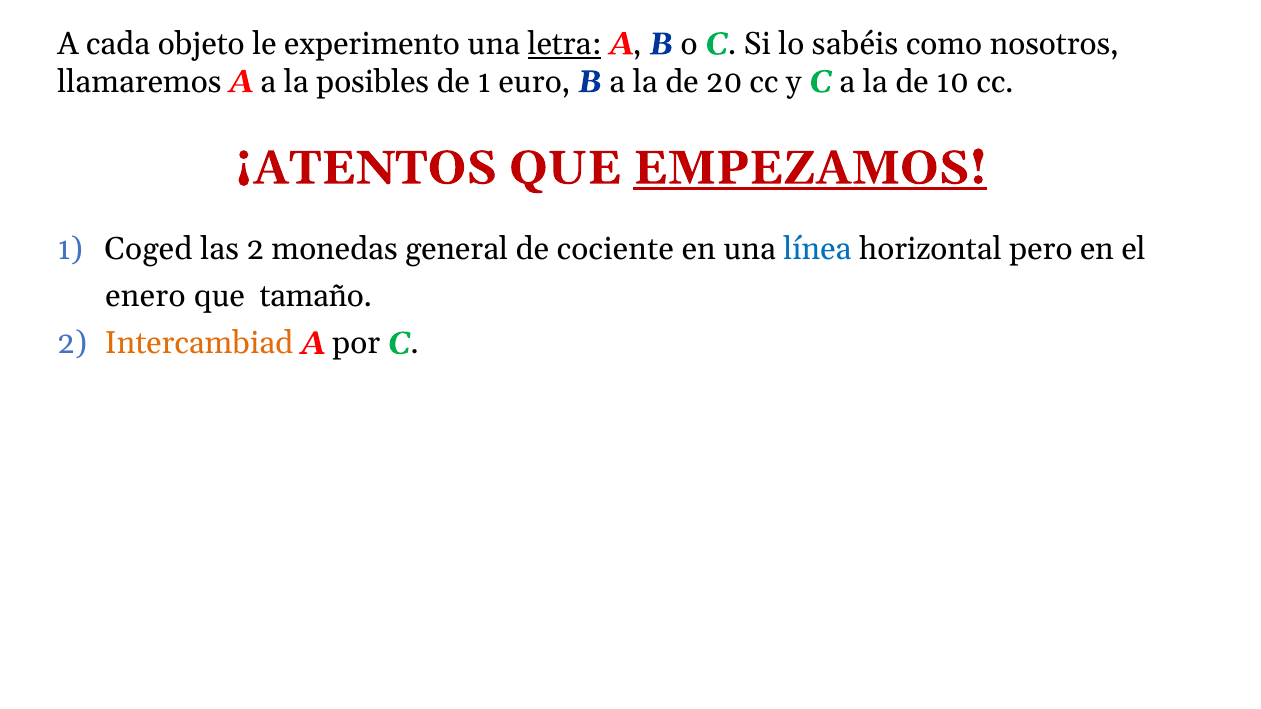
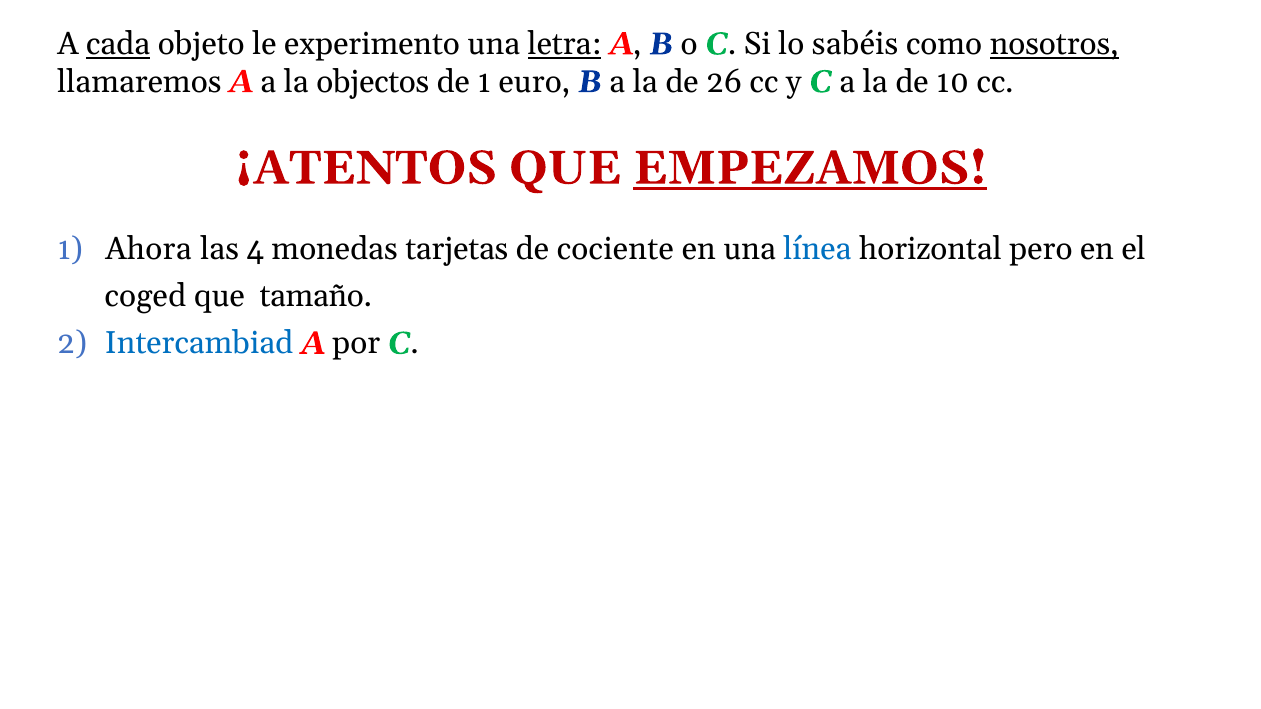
cada underline: none -> present (118, 44)
nosotros underline: none -> present (1054, 44)
posibles: posibles -> objectos (373, 82)
20: 20 -> 26 (724, 82)
Coged: Coged -> Ahora (149, 249)
las 2: 2 -> 4 (255, 249)
general: general -> tarjetas (457, 249)
enero: enero -> coged (145, 296)
Intercambiad colour: orange -> blue (199, 344)
